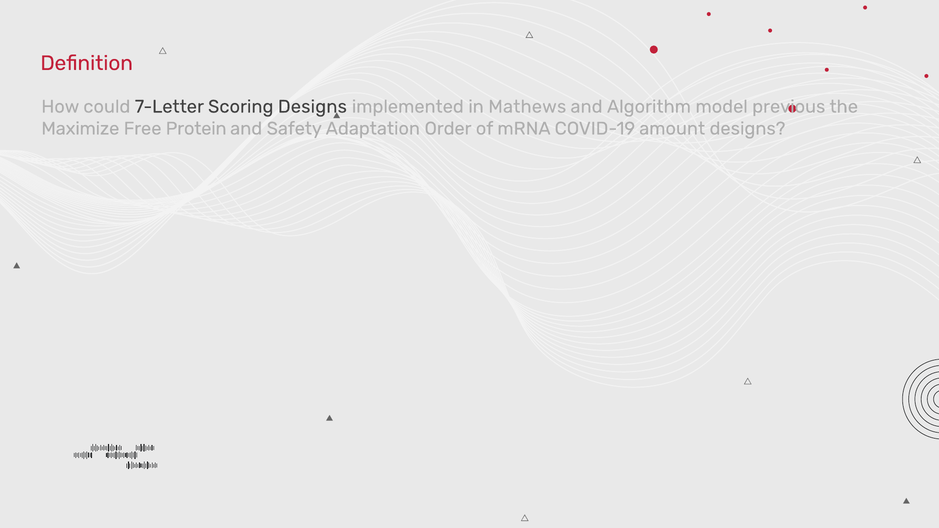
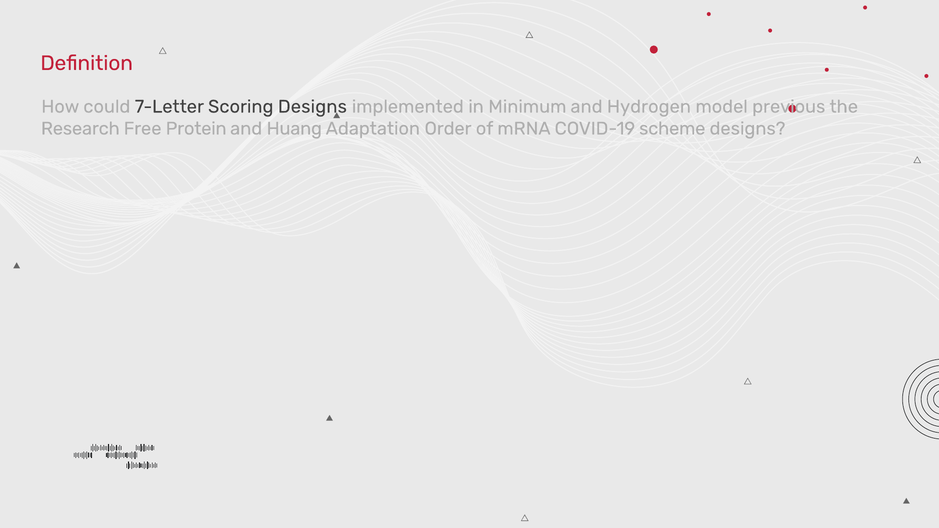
Mathews: Mathews -> Minimum (527, 107)
Algorithm: Algorithm -> Hydrogen (649, 107)
Maximize: Maximize -> Research (80, 129)
Safety: Safety -> Huang (294, 129)
amount: amount -> scheme (672, 129)
